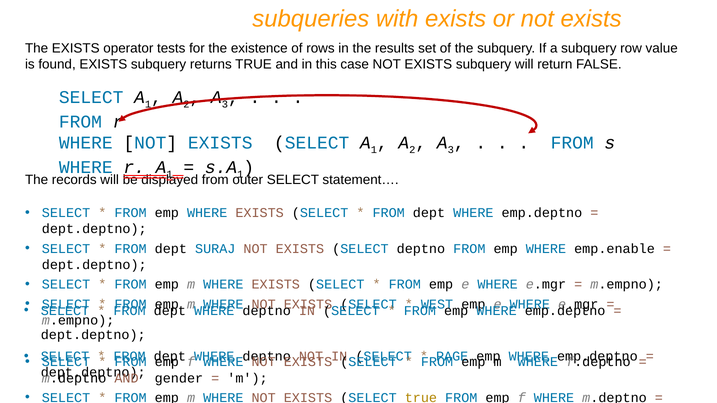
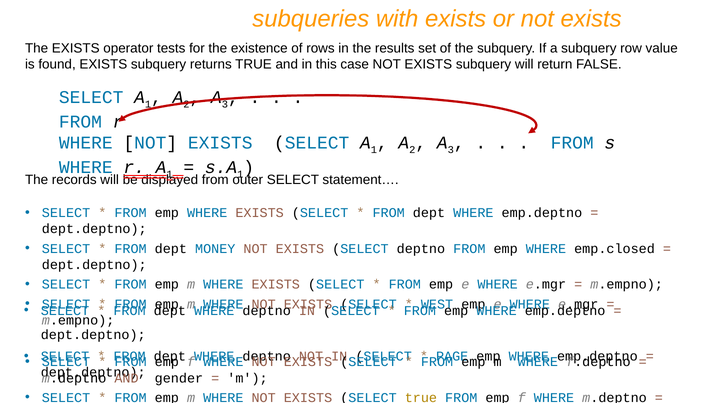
SURAJ: SURAJ -> MONEY (215, 249)
emp.enable: emp.enable -> emp.closed (615, 249)
